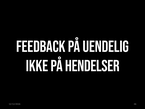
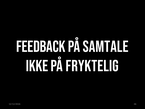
UENDELIG: UENDELIG -> SAMTALE (106, 47)
HENDELSER: HENDELSER -> FRYKTELIG (92, 66)
